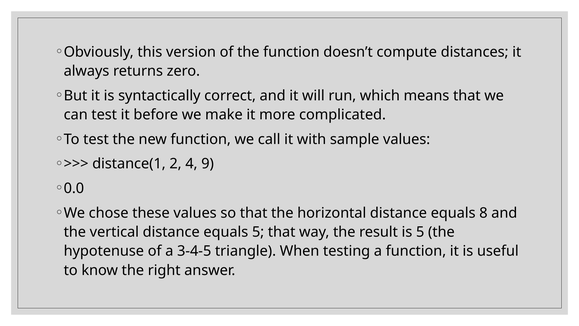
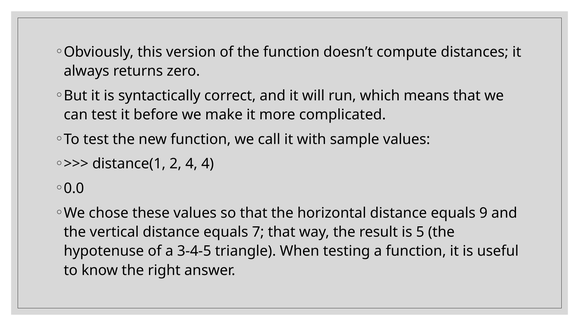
4 9: 9 -> 4 (208, 164)
8: 8 -> 9 (483, 213)
equals 5: 5 -> 7 (258, 232)
